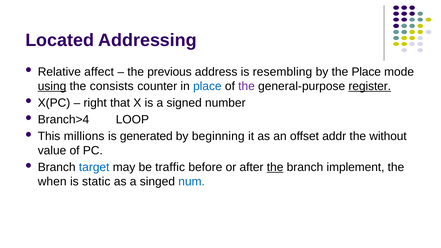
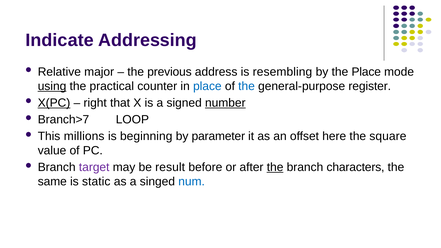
Located: Located -> Indicate (60, 40)
affect: affect -> major (99, 72)
consists: consists -> practical (112, 86)
the colour: purple -> blue (247, 86)
register underline: present -> none (370, 86)
X(PC underline: none -> present (54, 103)
number underline: none -> present (225, 103)
Branch>4: Branch>4 -> Branch>7 (63, 120)
generated: generated -> beginning (146, 136)
beginning: beginning -> parameter (218, 136)
addr: addr -> here (334, 136)
without: without -> square (388, 136)
target colour: blue -> purple (94, 167)
traffic: traffic -> result (170, 167)
implement: implement -> characters (356, 167)
when: when -> same (52, 182)
